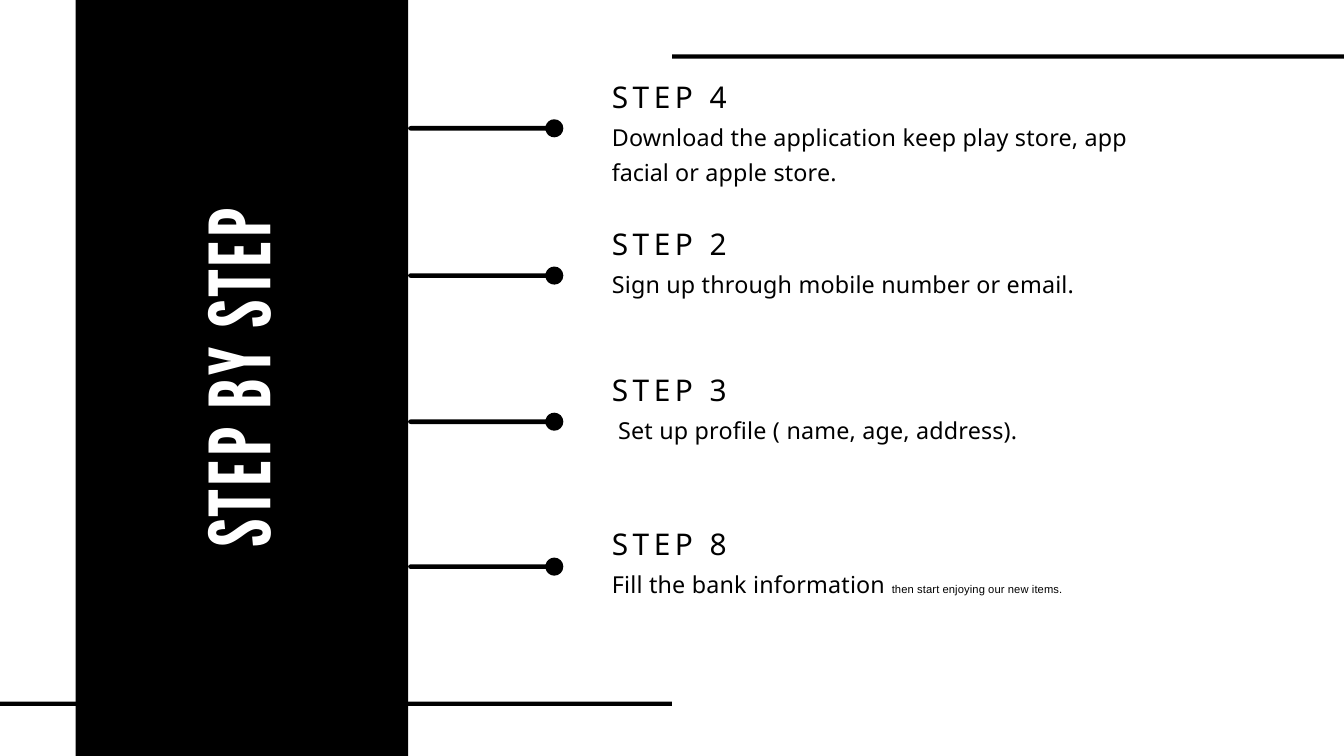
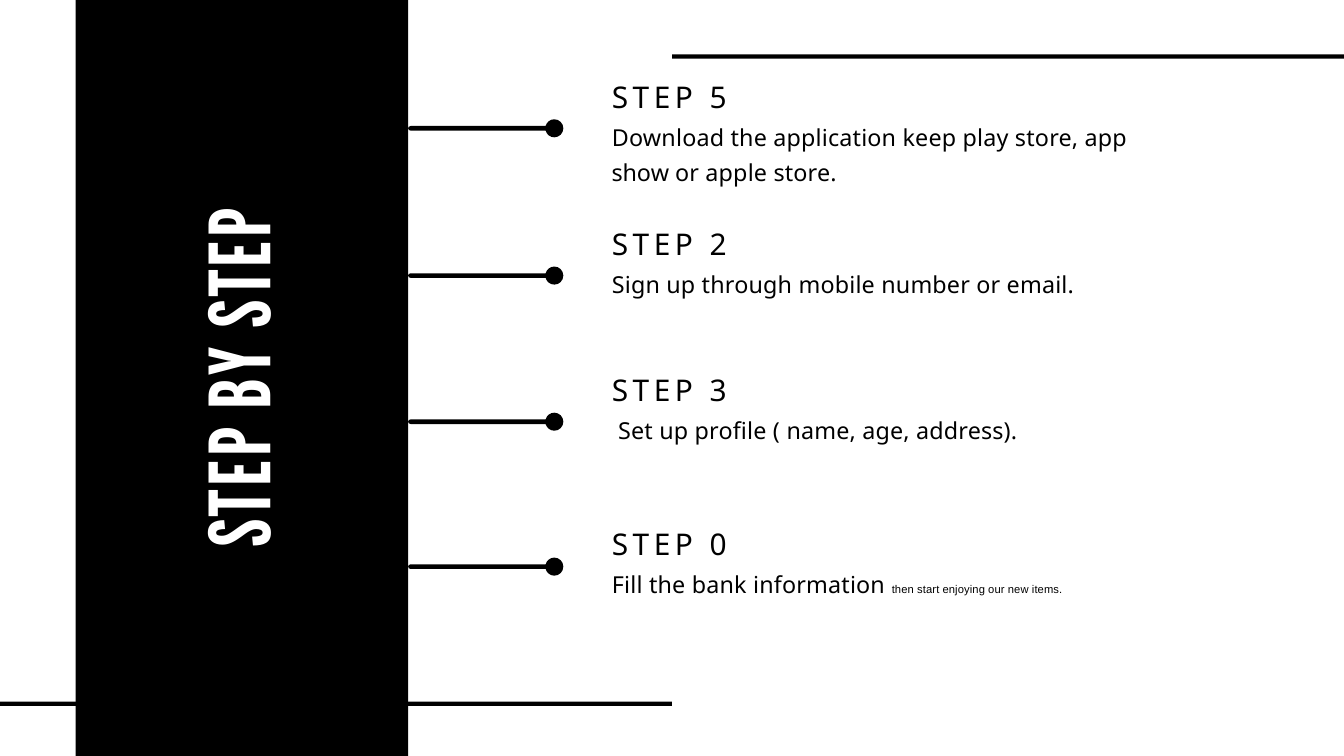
4: 4 -> 5 (718, 98)
facial: facial -> show (640, 173)
8: 8 -> 0 (718, 546)
